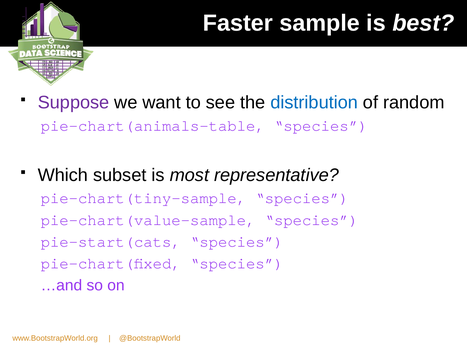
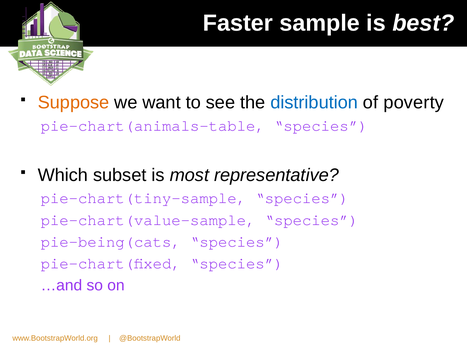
Suppose colour: purple -> orange (74, 102)
random: random -> poverty (414, 102)
pie-start(cats: pie-start(cats -> pie-being(cats (111, 242)
